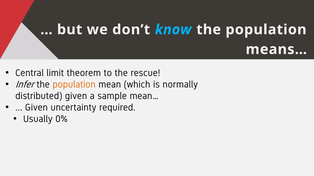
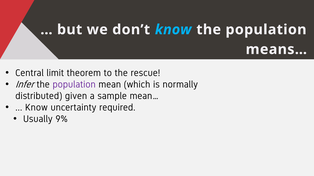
population colour: orange -> purple (74, 85)
Given: Given -> Know (36, 108)
0%: 0% -> 9% (62, 119)
